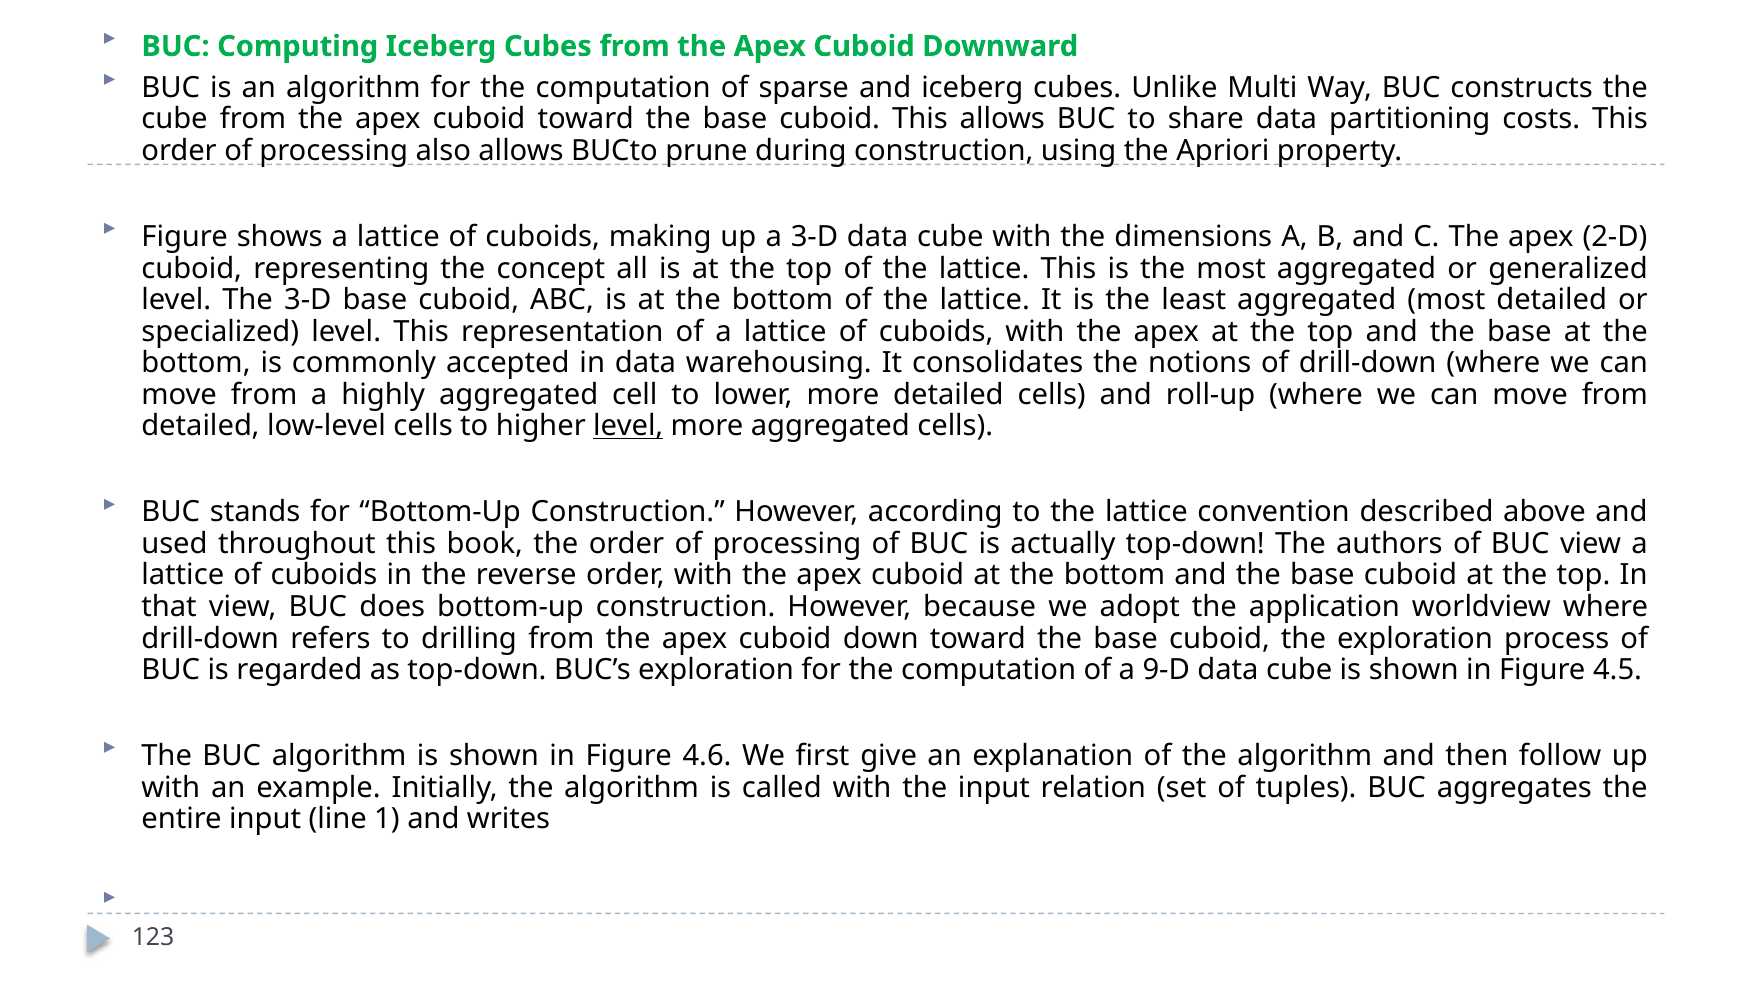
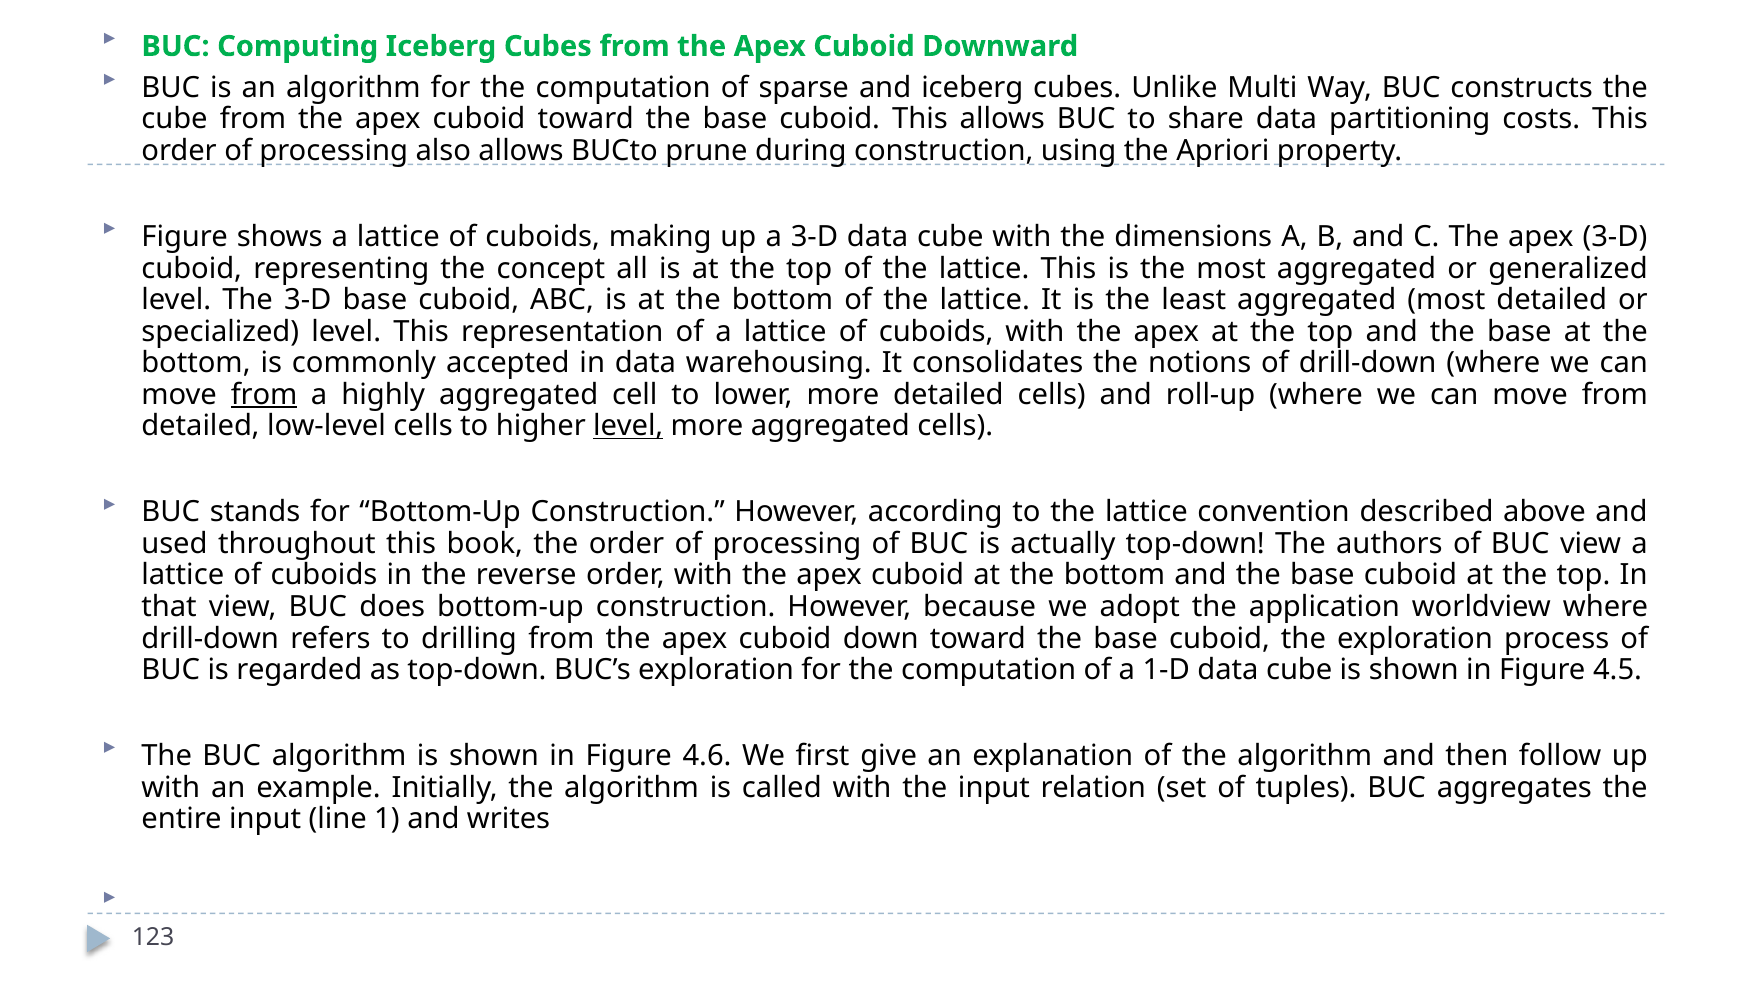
apex 2-D: 2-D -> 3-D (1615, 237)
from underline: none -> present (264, 394)
9-D: 9-D -> 1-D (1166, 670)
